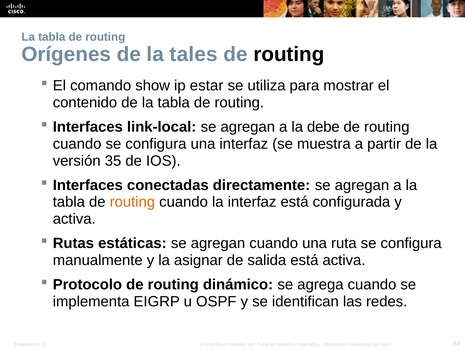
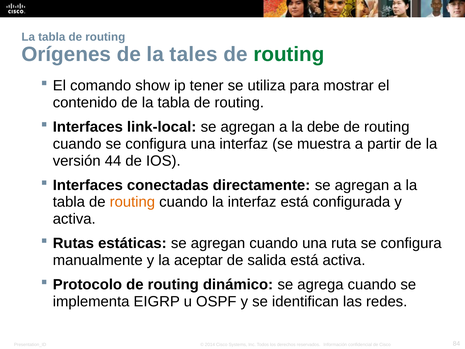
routing colour: black -> green (289, 54)
estar: estar -> tener (207, 86)
35: 35 -> 44 (113, 161)
asignar: asignar -> aceptar (198, 260)
